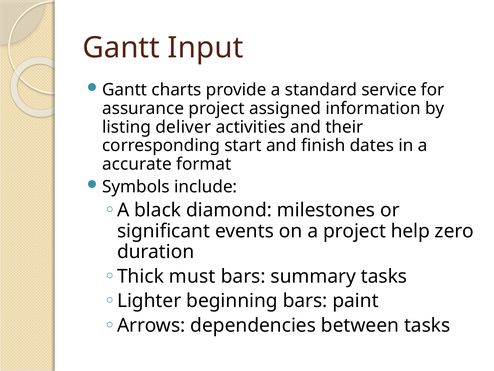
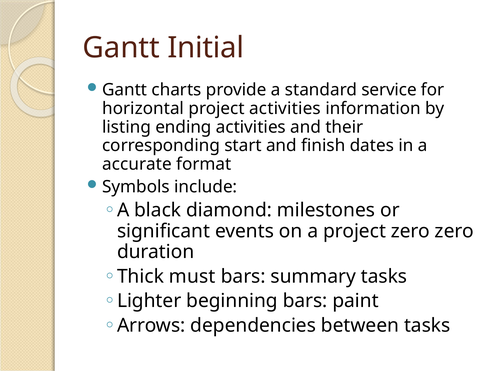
Input: Input -> Initial (206, 48)
assurance: assurance -> horizontal (143, 108)
project assigned: assigned -> activities (285, 108)
deliver: deliver -> ending (183, 127)
project help: help -> zero (410, 231)
